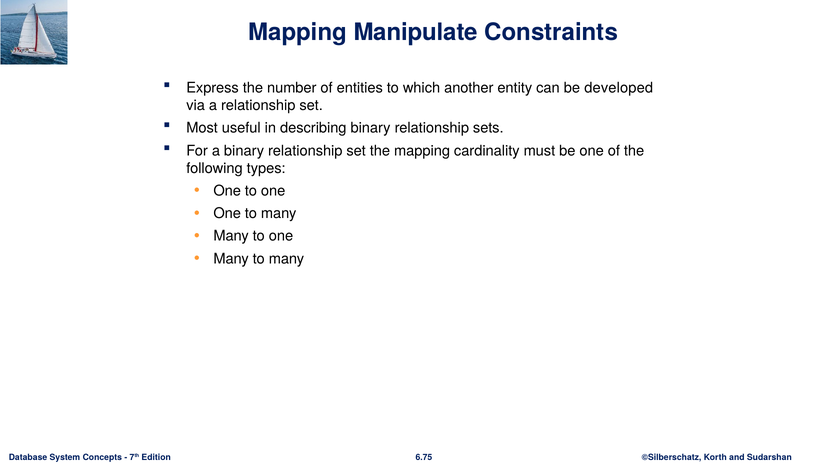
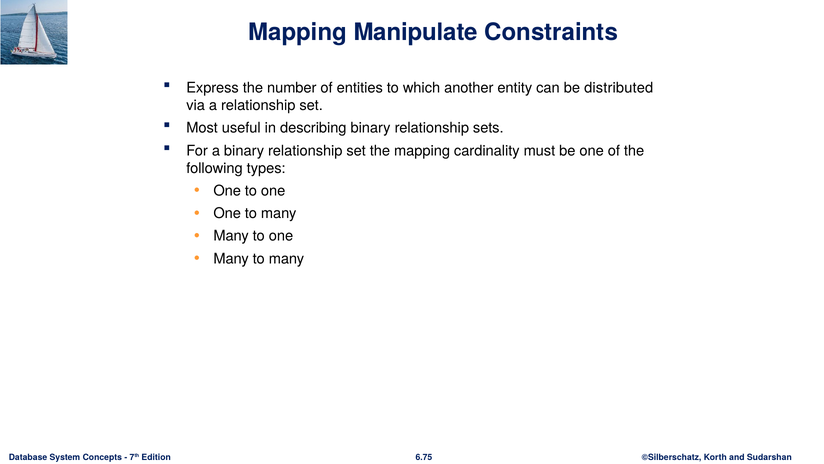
developed: developed -> distributed (619, 88)
